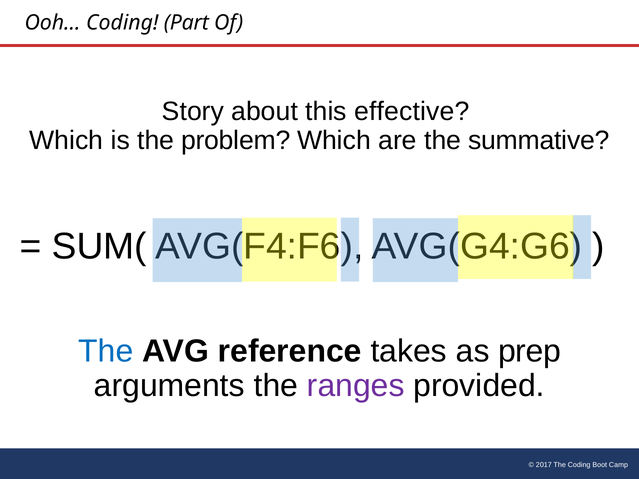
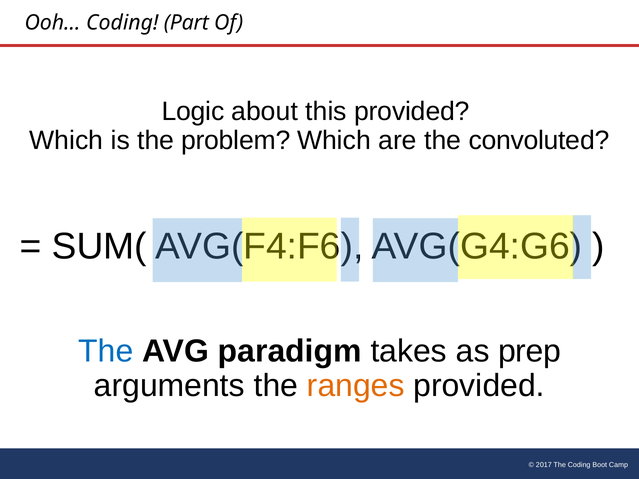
Story: Story -> Logic (193, 112)
this effective: effective -> provided (412, 112)
summative: summative -> convoluted (539, 141)
reference: reference -> paradigm (290, 351)
ranges colour: purple -> orange (356, 386)
